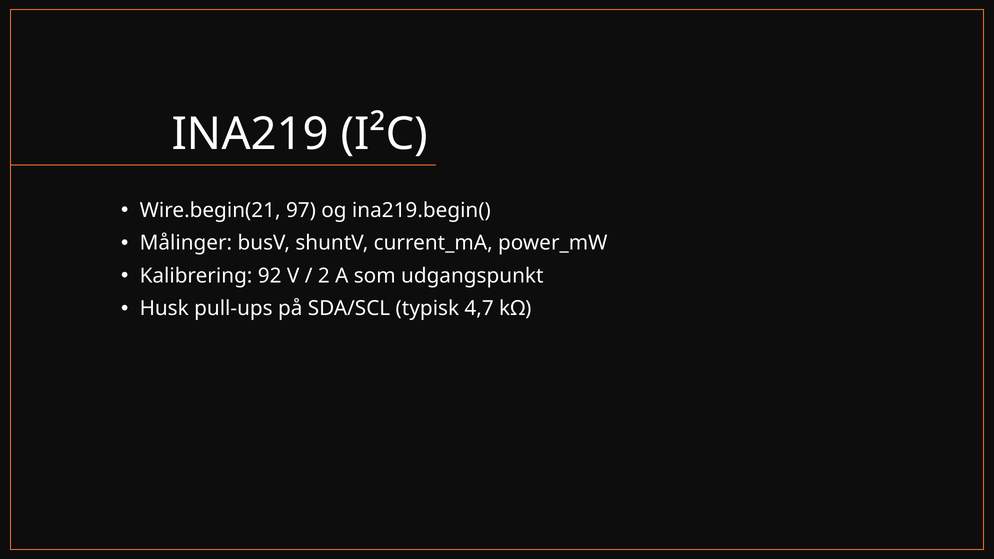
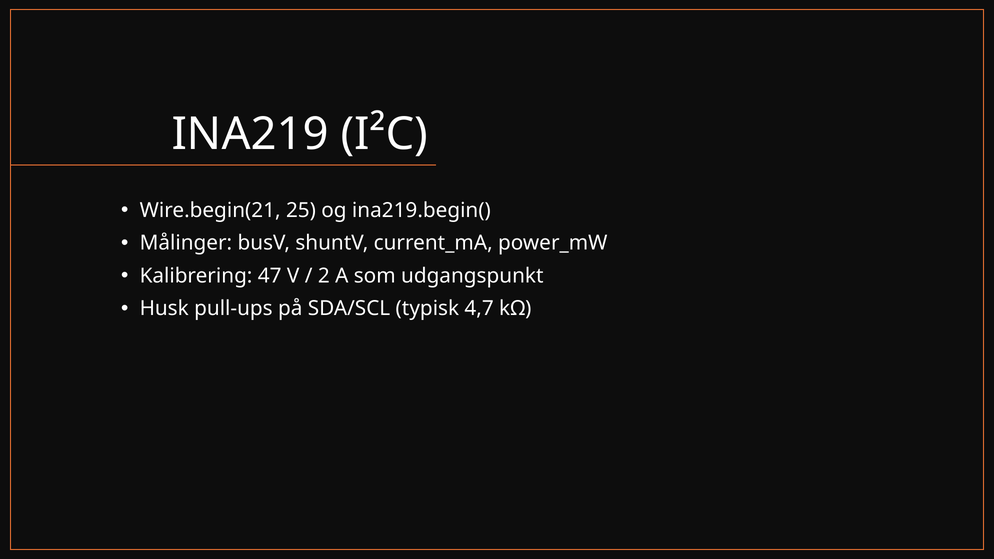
97: 97 -> 25 (301, 210)
92: 92 -> 47 (270, 276)
